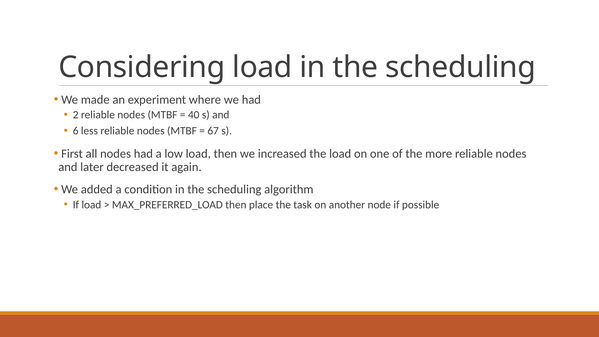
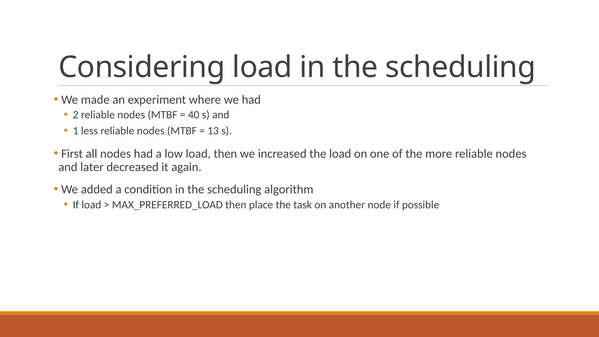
6: 6 -> 1 (76, 131)
67: 67 -> 13 (213, 131)
